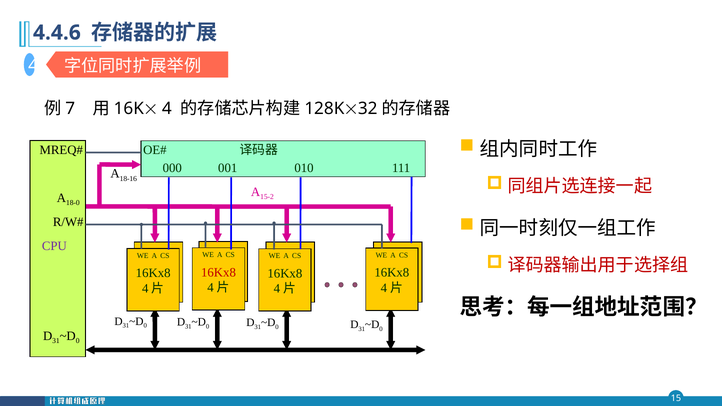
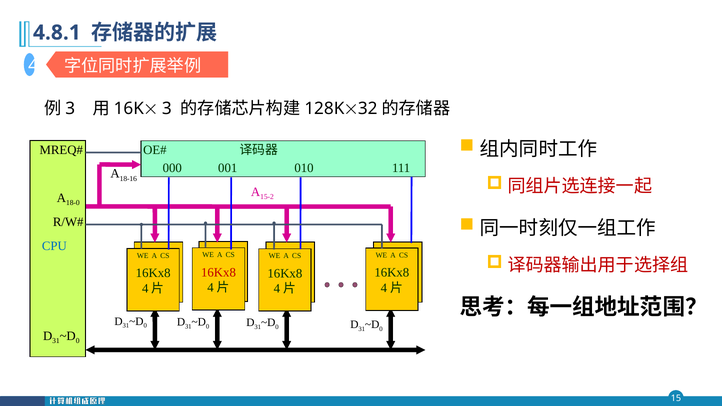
4.4.6: 4.4.6 -> 4.8.1 (57, 33)
7: 7 -> 3 (70, 109)
4: 4 -> 3 (167, 109)
CPU colour: purple -> blue (54, 246)
